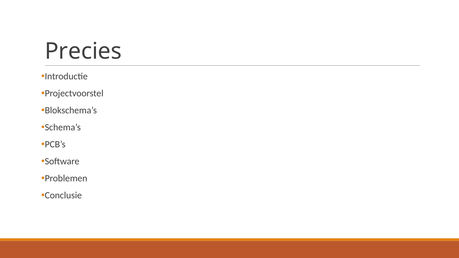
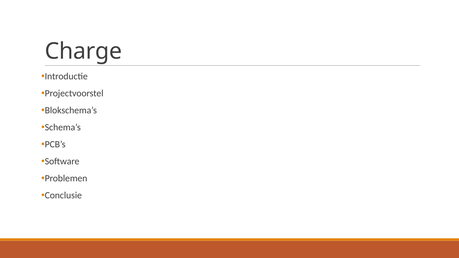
Precies: Precies -> Charge (83, 51)
